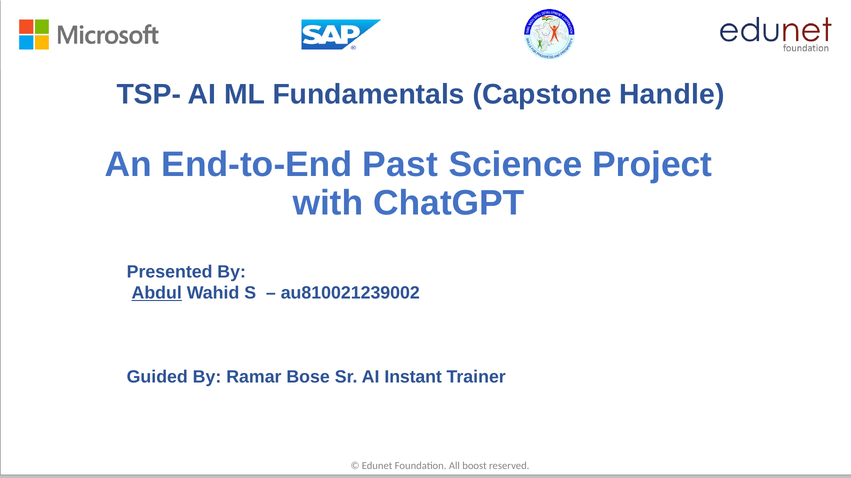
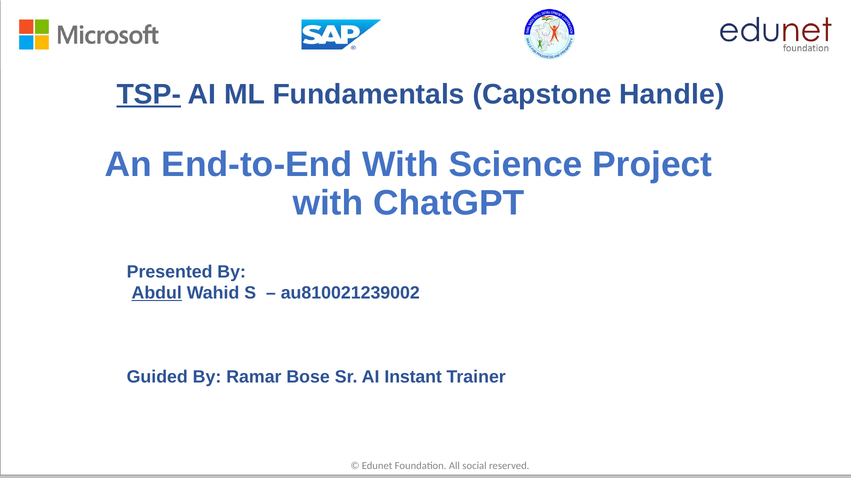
TSP- underline: none -> present (149, 94)
End-to-End Past: Past -> With (400, 165)
boost: boost -> social (474, 467)
